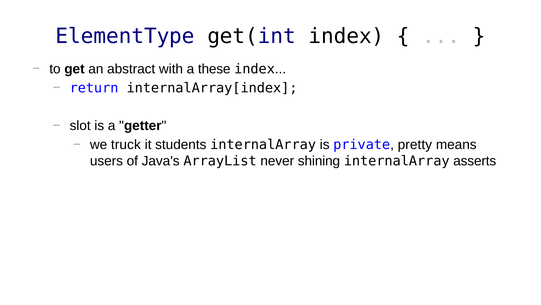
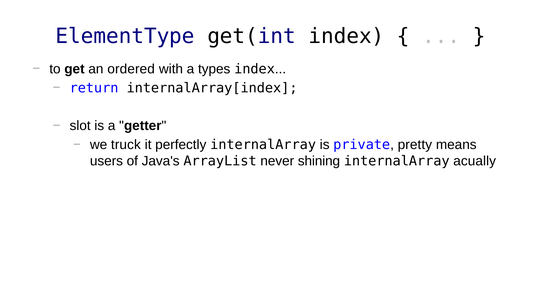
abstract: abstract -> ordered (131, 69)
these: these -> types (214, 69)
students: students -> perfectly (181, 145)
asserts: asserts -> acually (475, 161)
